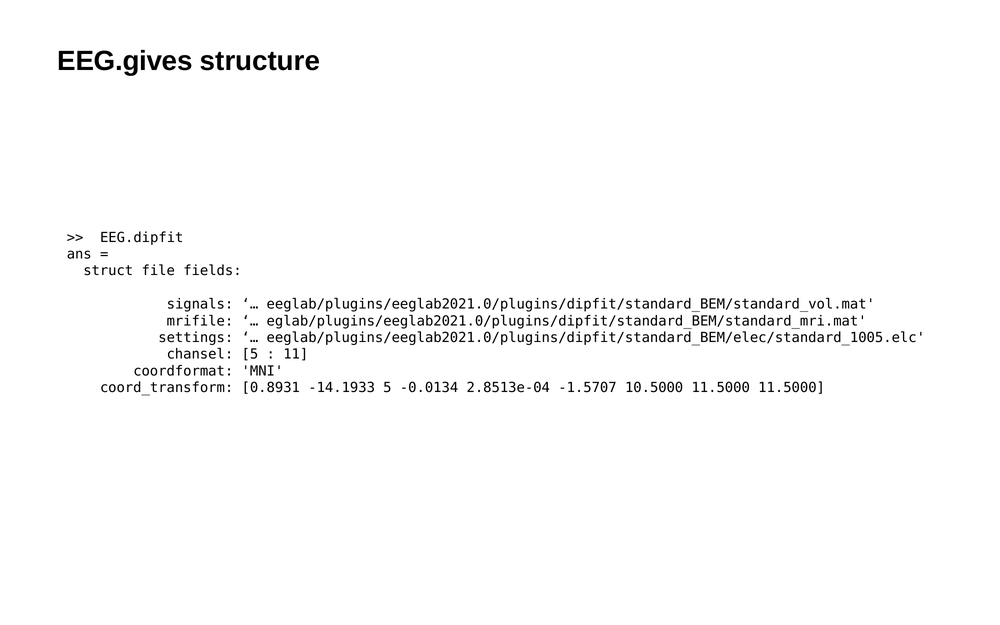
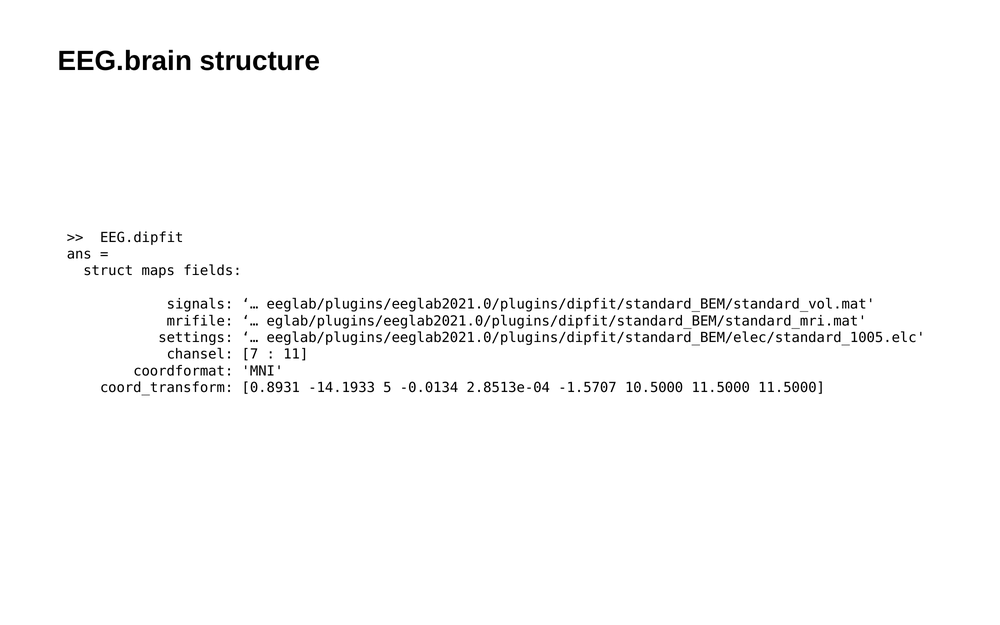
EEG.gives: EEG.gives -> EEG.brain (125, 61)
file: file -> maps (158, 271)
chansel 5: 5 -> 7 (250, 354)
